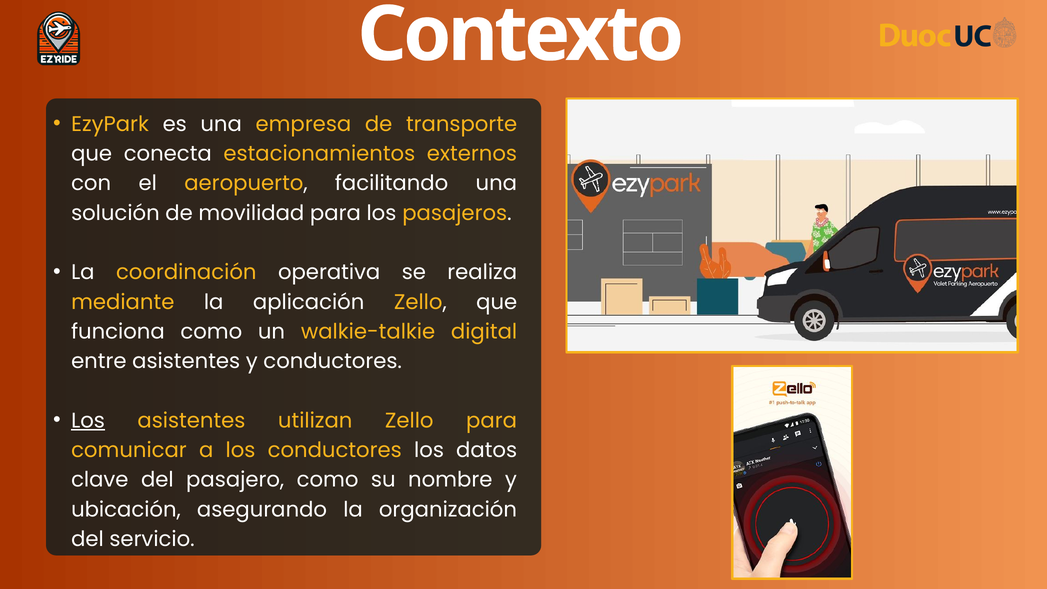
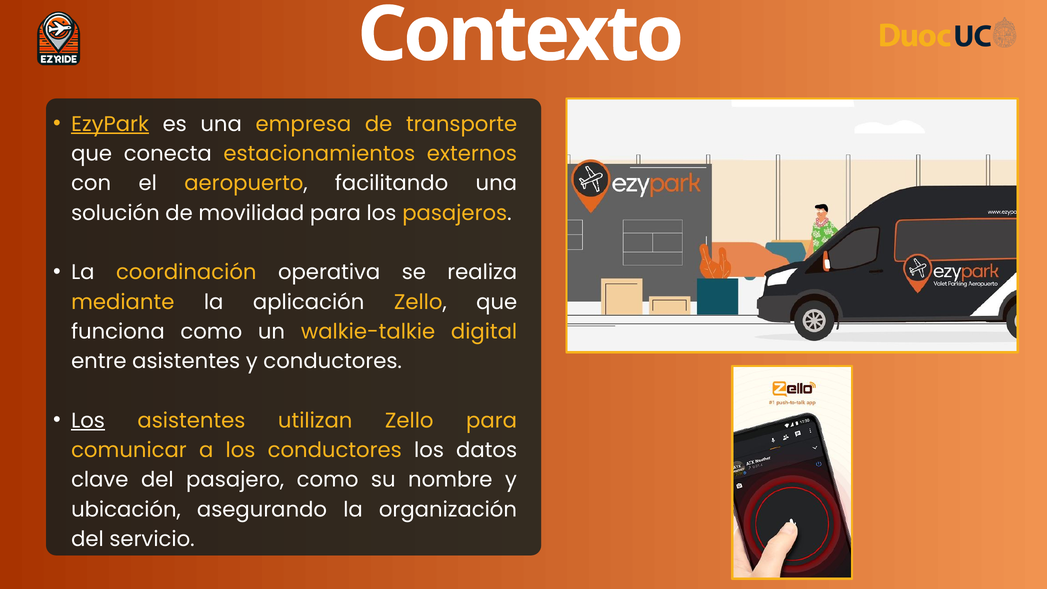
EzyPark underline: none -> present (110, 124)
